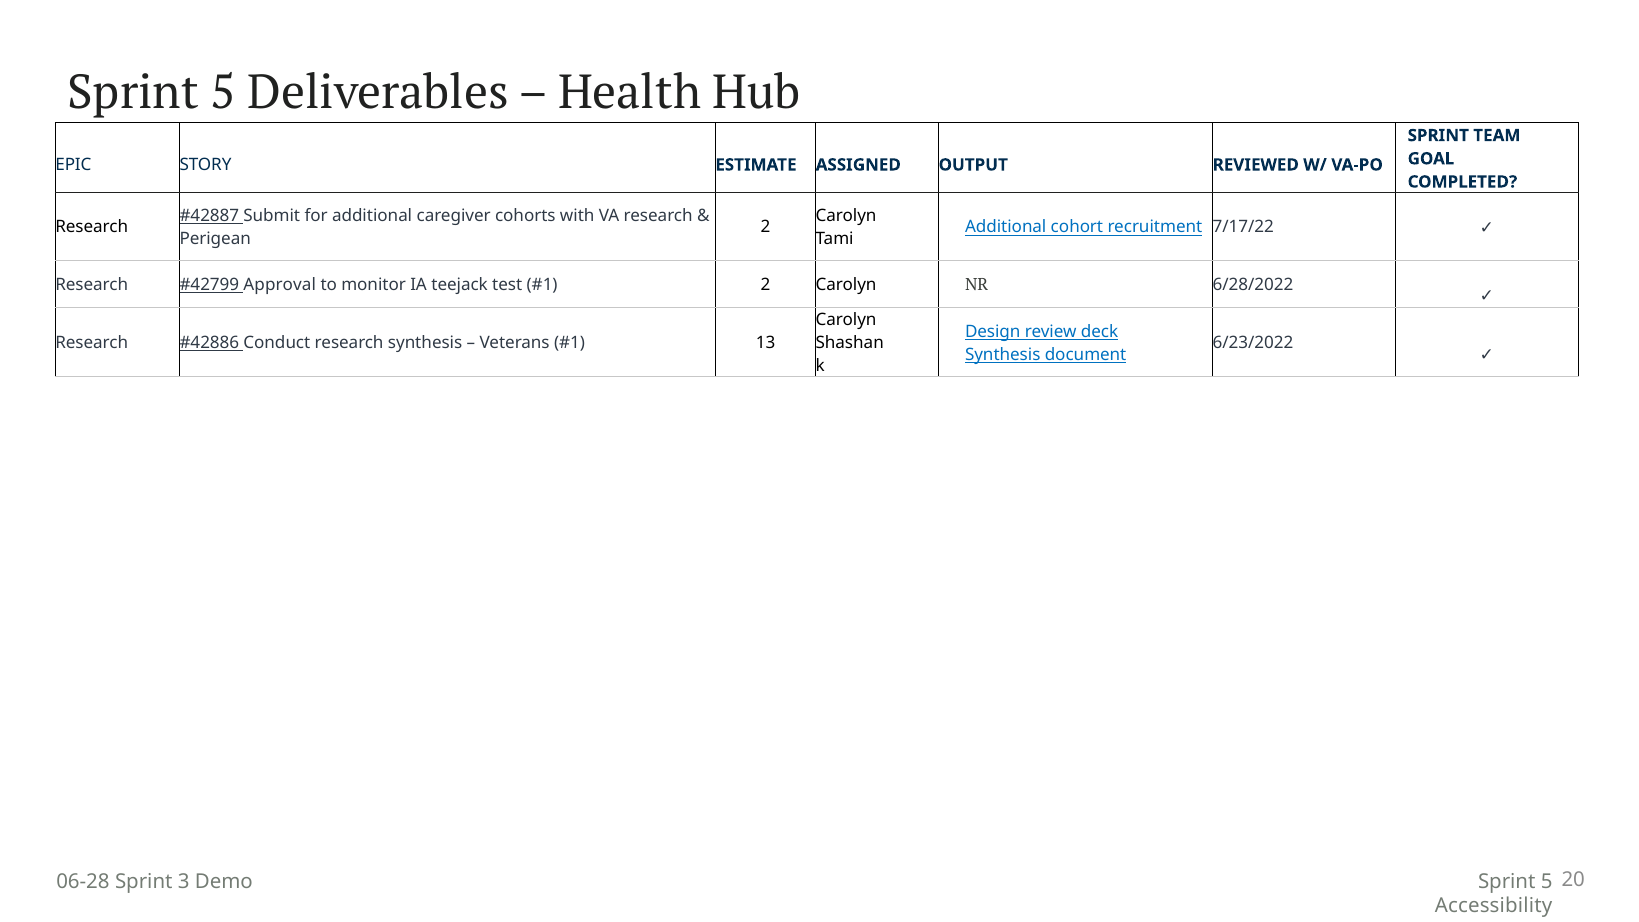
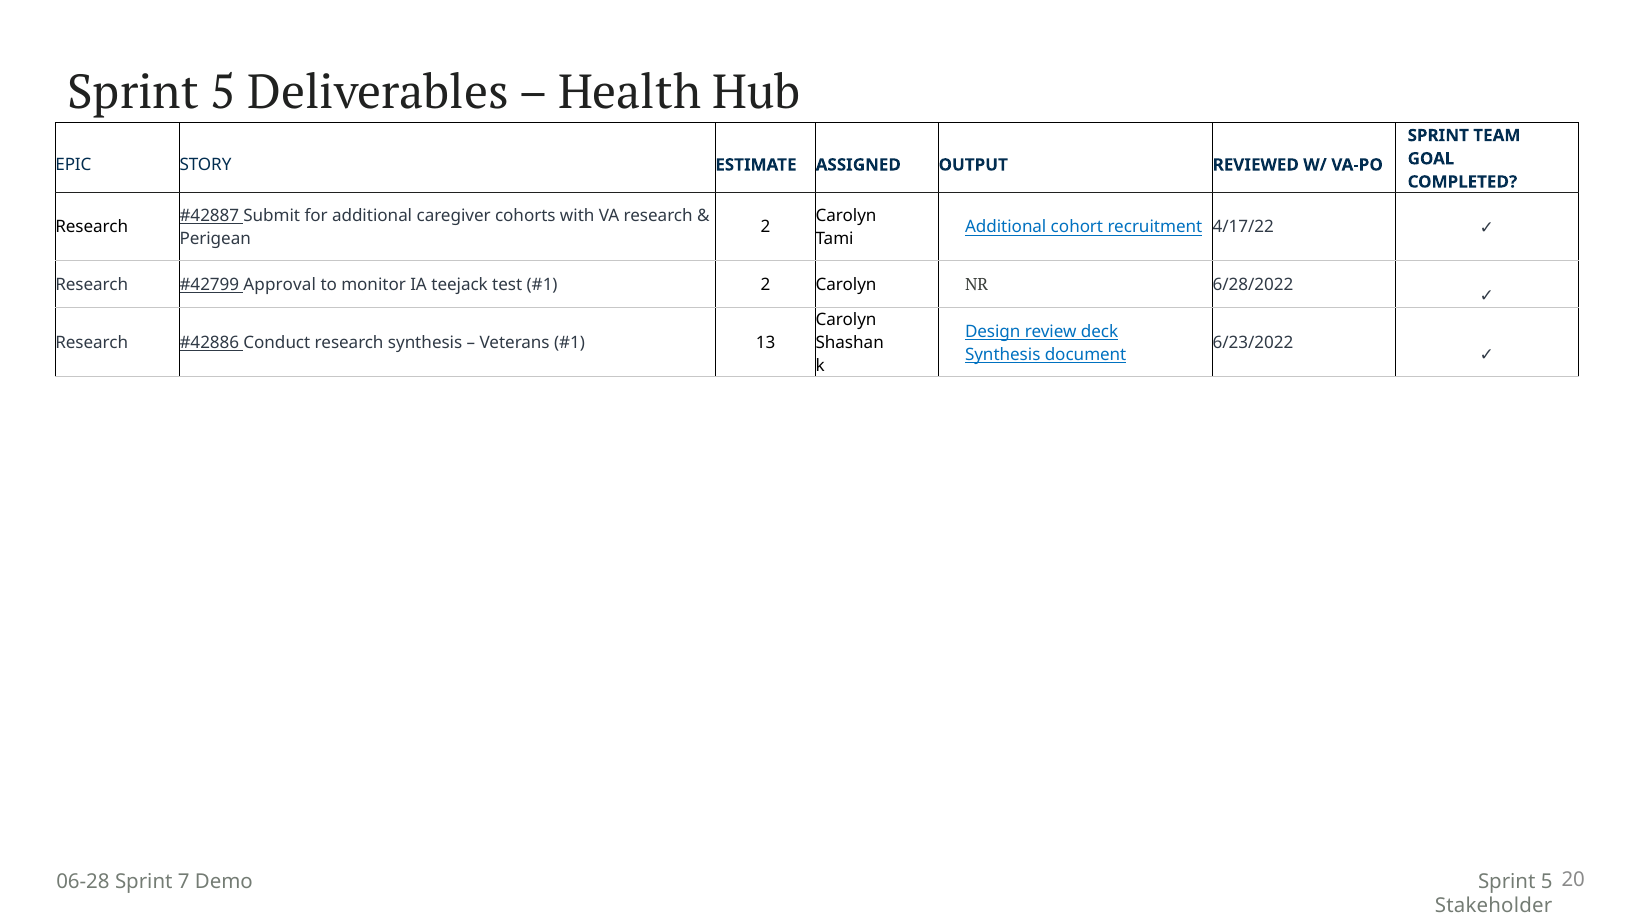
7/17/22: 7/17/22 -> 4/17/22 (1243, 227)
3: 3 -> 7 (184, 881)
Accessibility: Accessibility -> Stakeholder (1494, 906)
